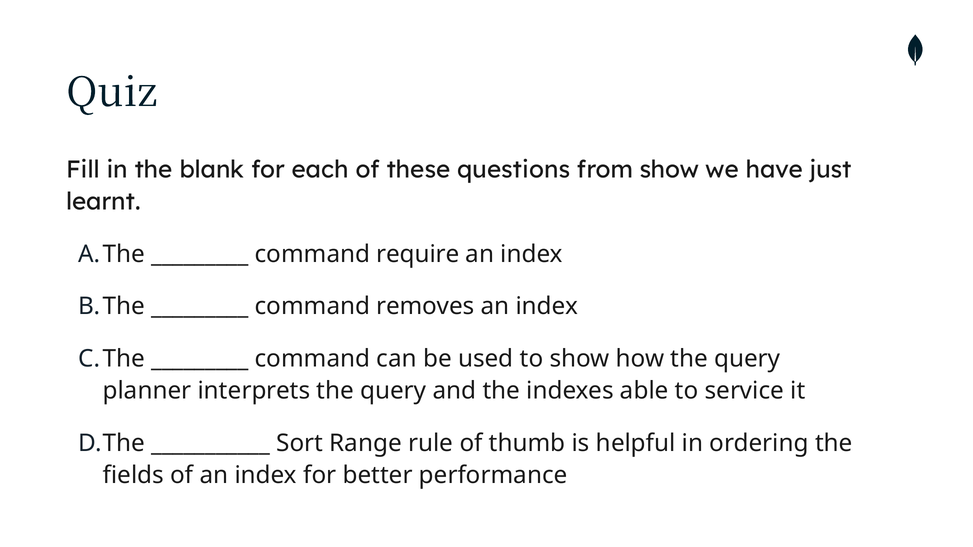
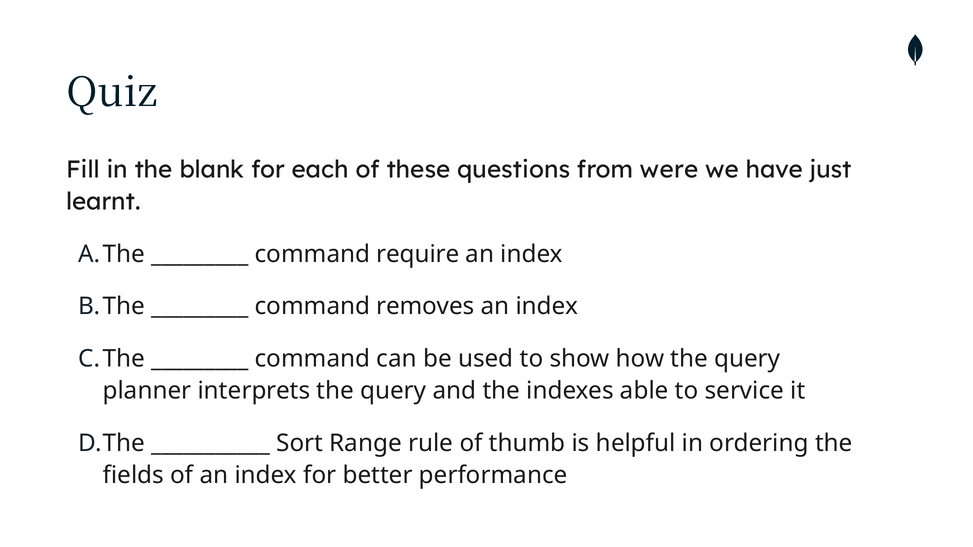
from show: show -> were (669, 170)
